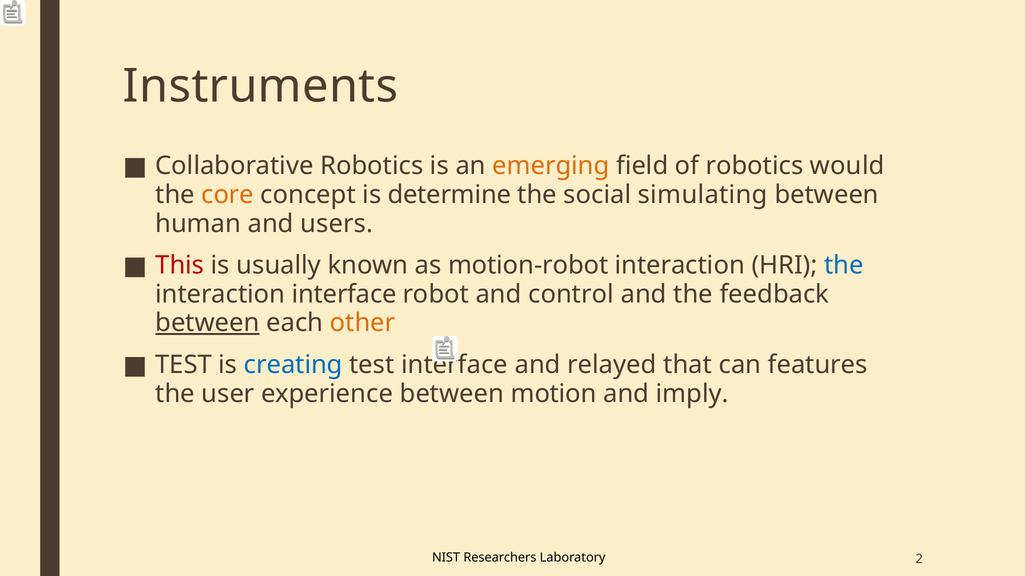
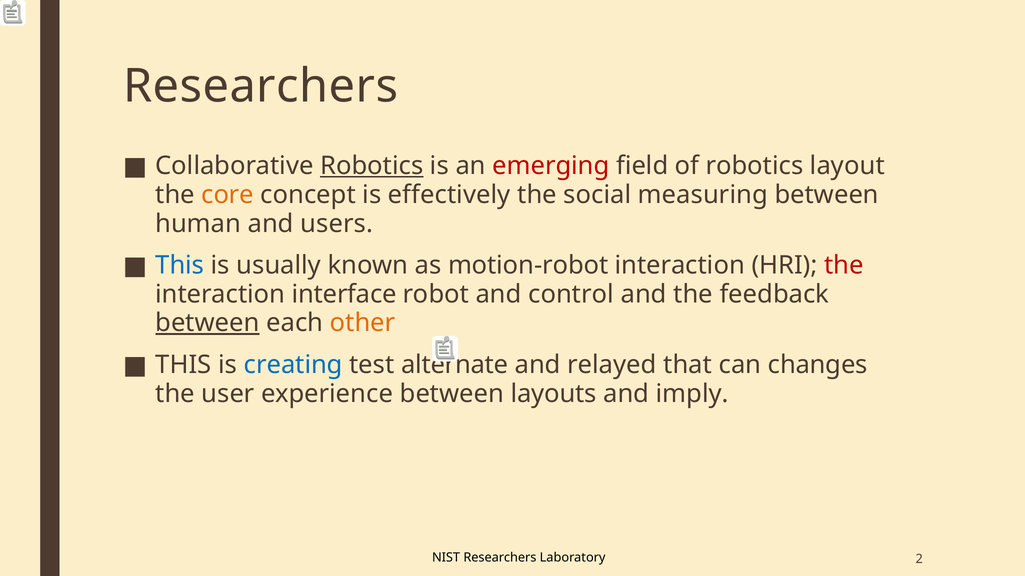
Instruments: Instruments -> Researchers (261, 86)
Robotics underline: none -> present (372, 166)
emerging colour: orange -> red (551, 166)
would: would -> layout (847, 166)
determine: determine -> effectively (449, 195)
simulating: simulating -> measuring (703, 195)
This colour: red -> blue (180, 266)
the colour: blue -> red (844, 266)
TEST: TEST -> THIS (183, 365)
test interface: interface -> alternate (455, 365)
features: features -> changes (818, 365)
motion: motion -> layouts (554, 394)
